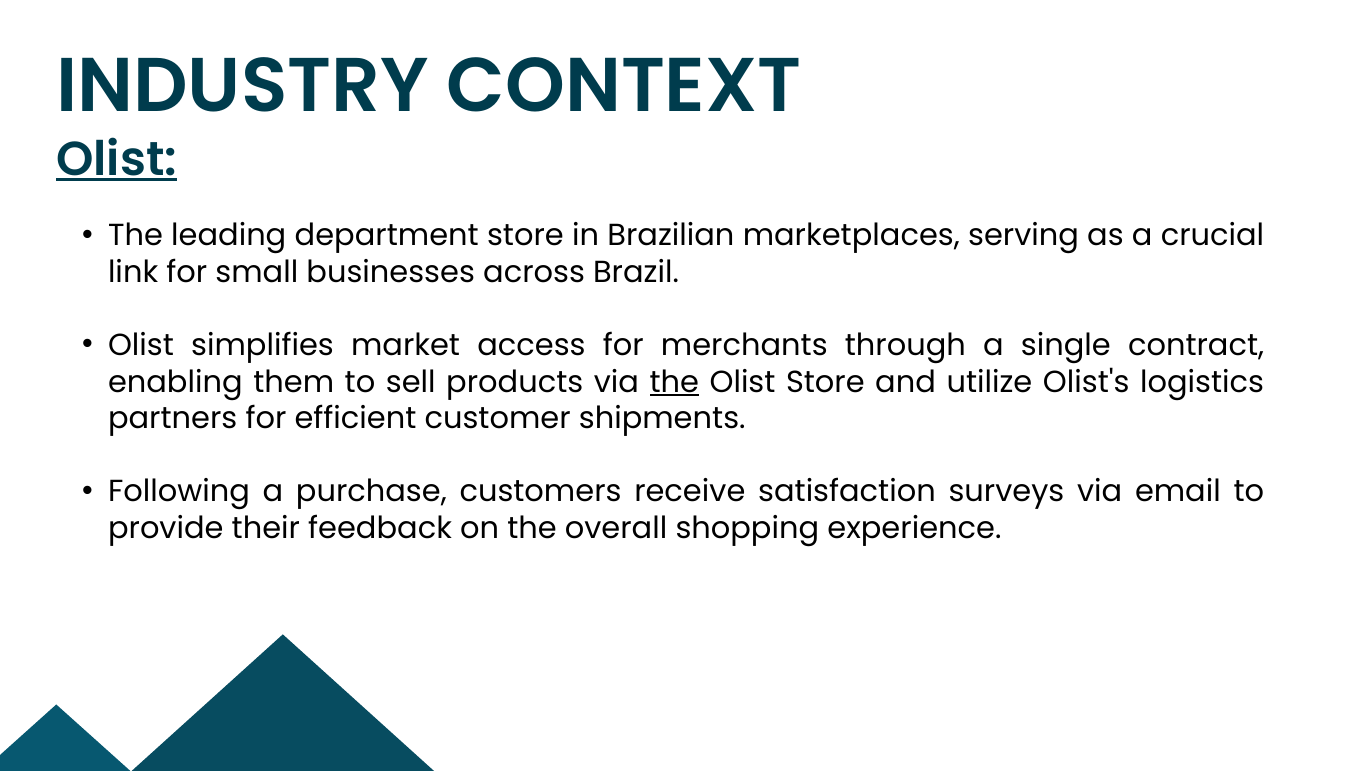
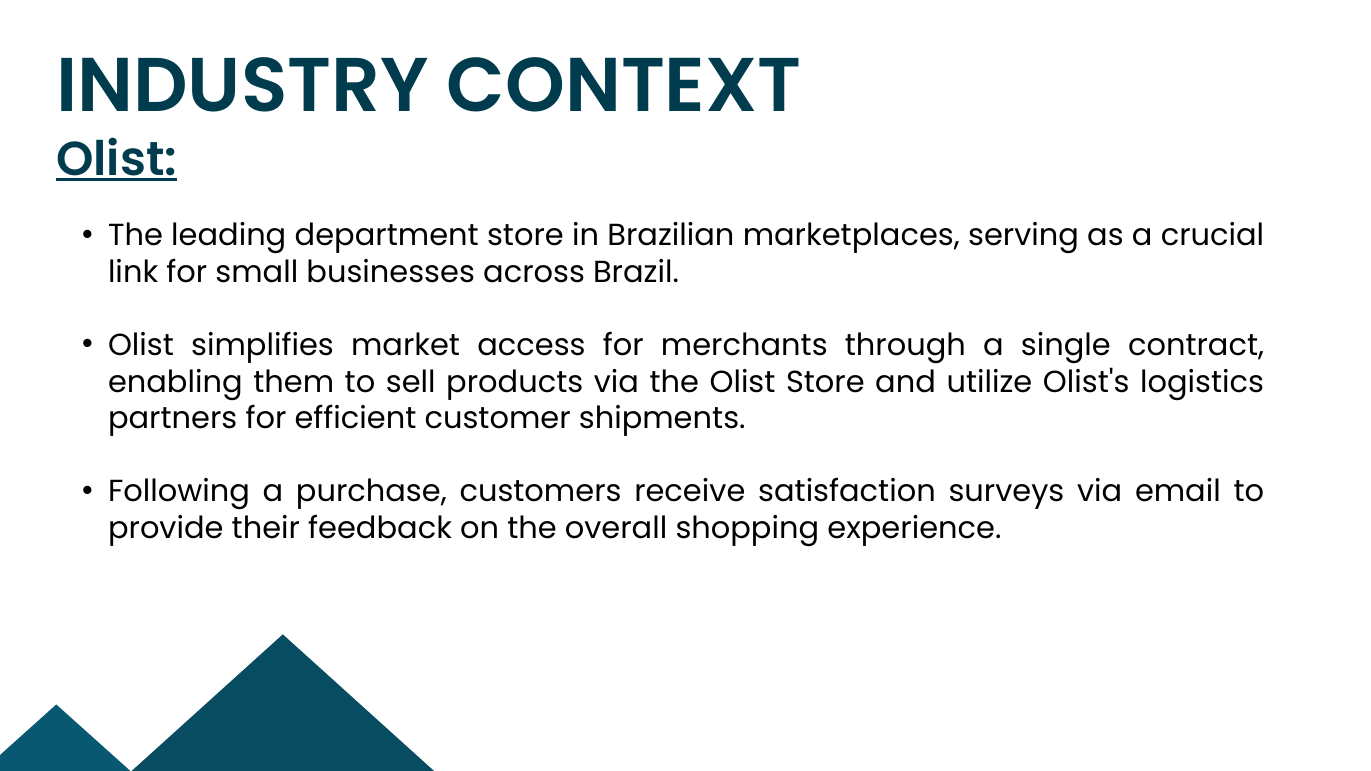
the underline: present -> none (674, 382)
